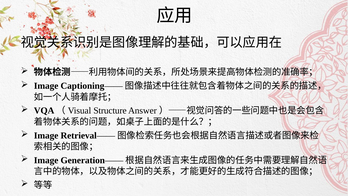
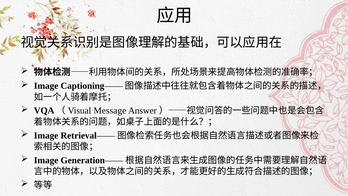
Structure: Structure -> Message (110, 111)
